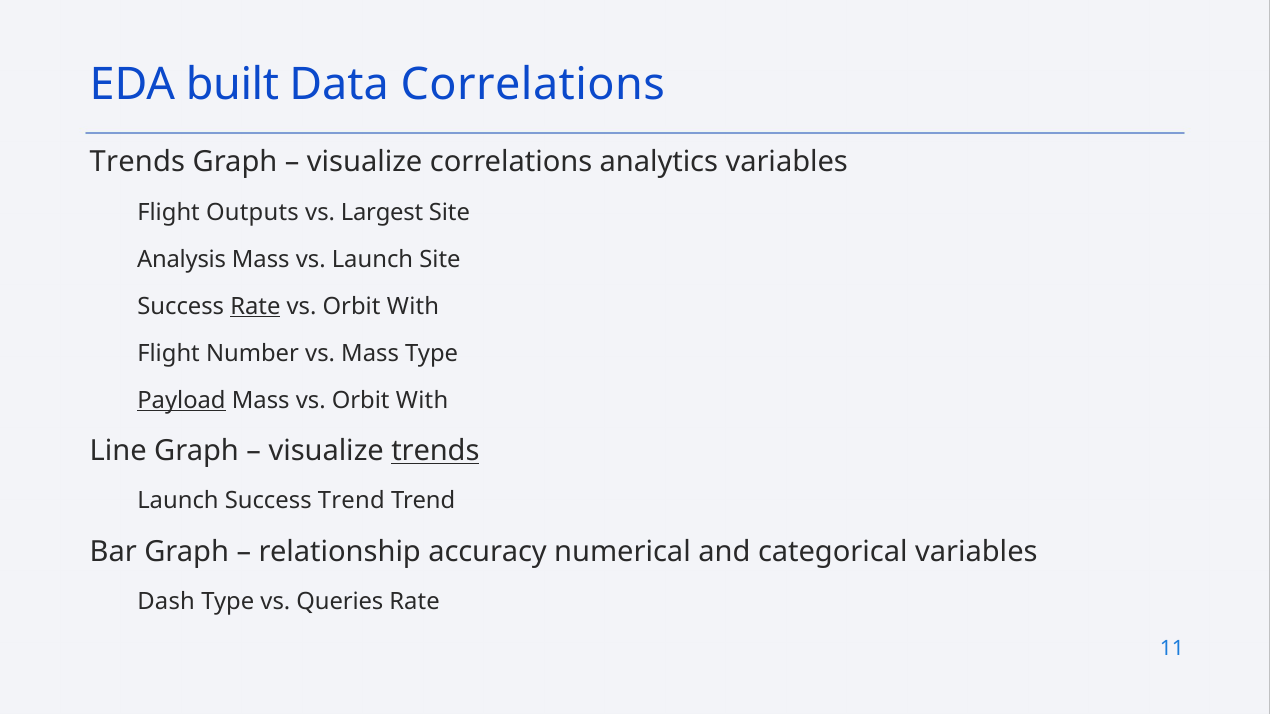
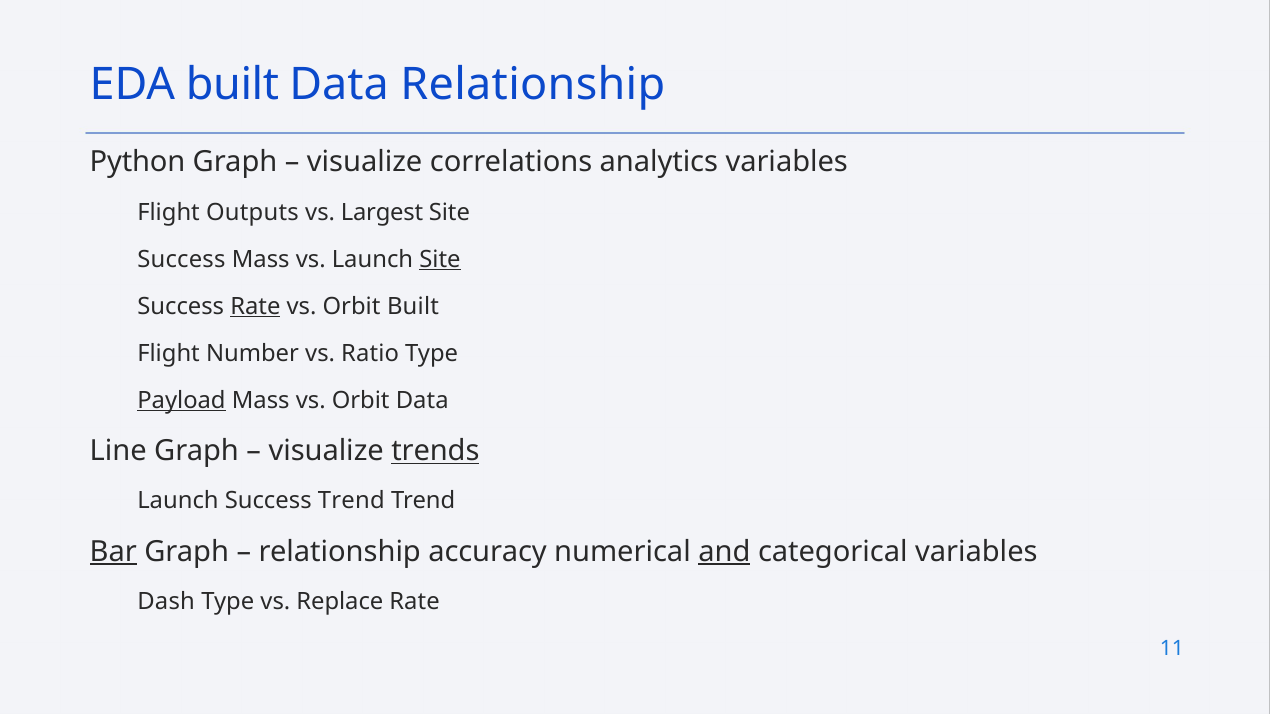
Data Correlations: Correlations -> Relationship (533, 85)
Trends: Trends -> Python (138, 162)
Analysis: Analysis -> Success (181, 259)
Site underline: none -> present (440, 259)
With: With -> Built (413, 307)
vs Mass: Mass -> Ratio (370, 354)
Mass vs Orbit With: With -> Data (422, 401)
Bar underline: none -> present (113, 552)
and underline: none -> present (724, 552)
Queries: Queries -> Replace (340, 602)
